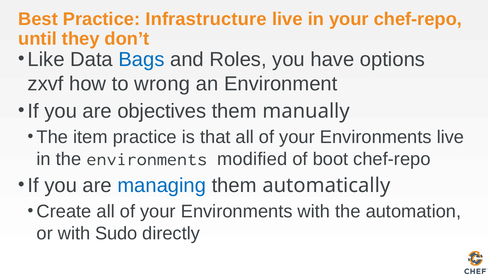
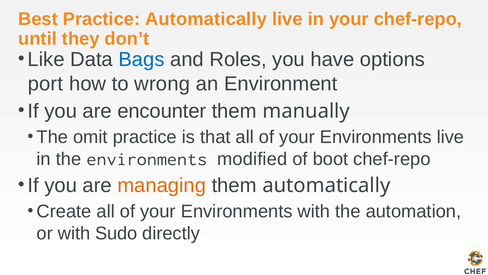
Practice Infrastructure: Infrastructure -> Automatically (206, 19)
zxvf: zxvf -> port (45, 84)
objectives: objectives -> encounter (162, 111)
item: item -> omit (90, 137)
managing colour: blue -> orange (162, 185)
